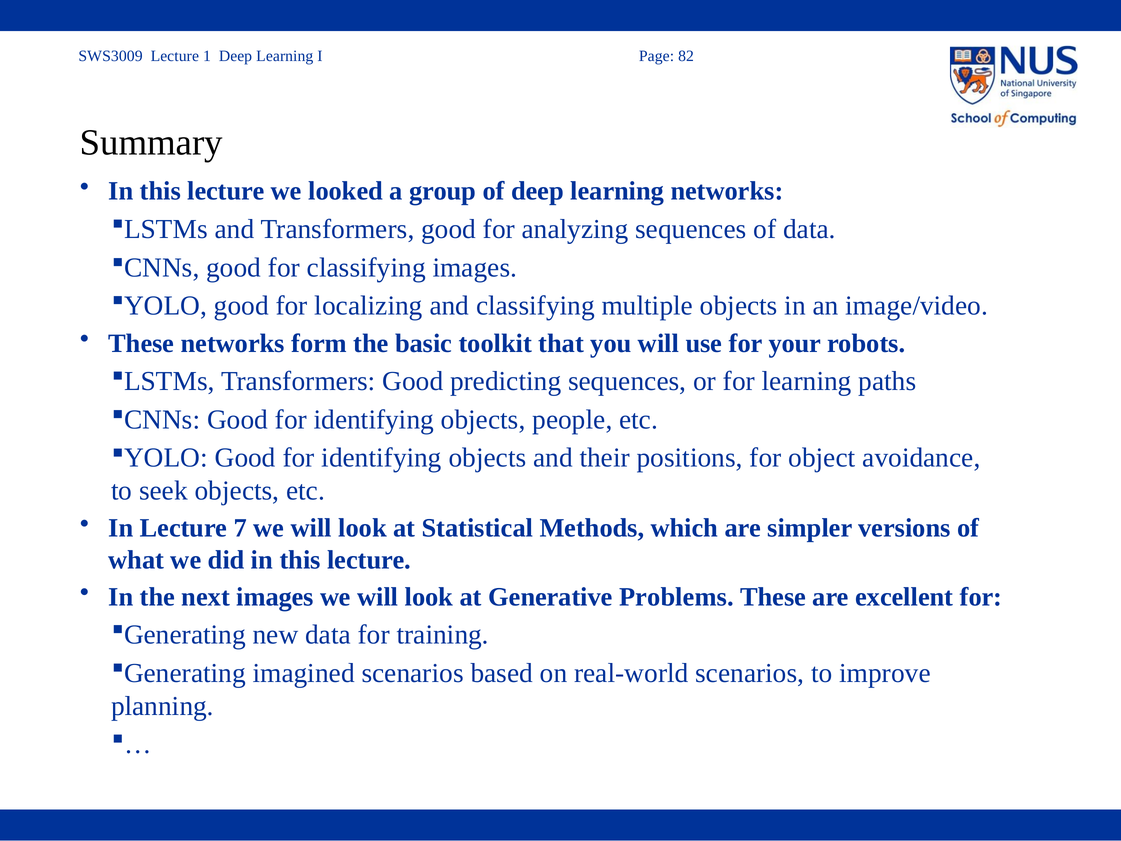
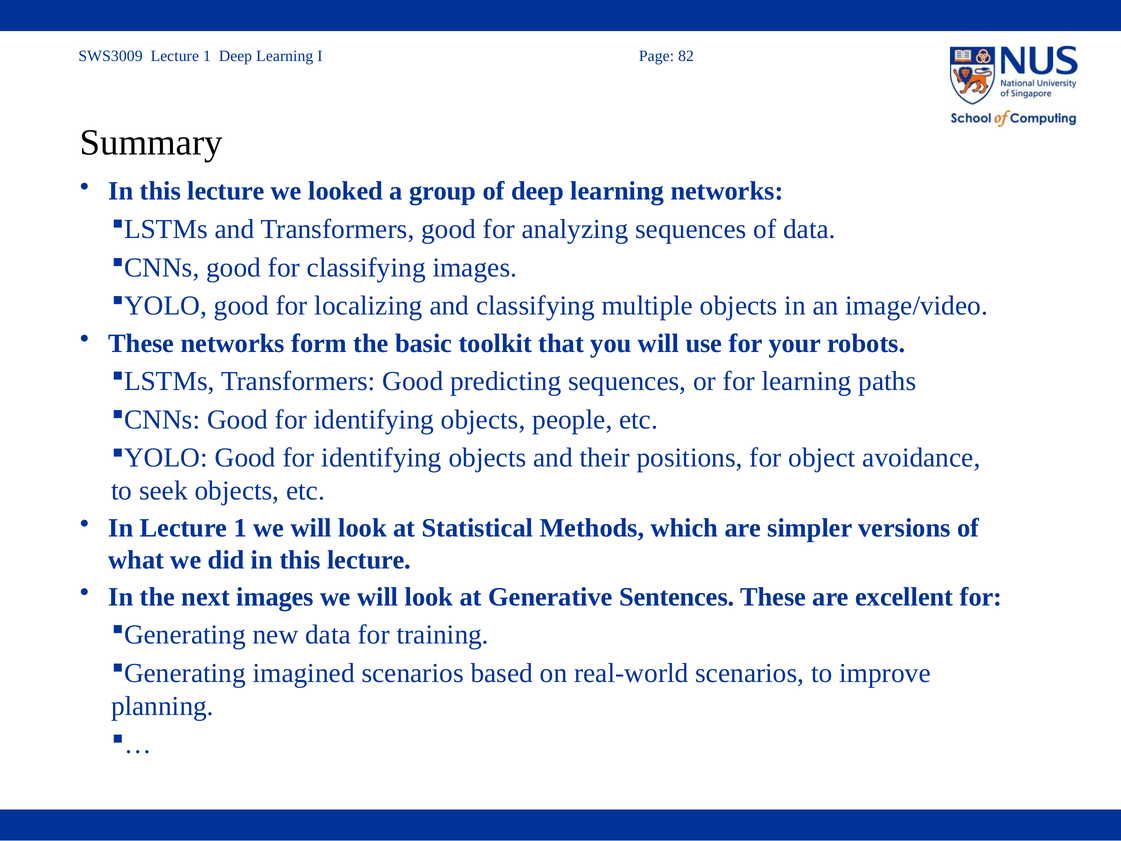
In Lecture 7: 7 -> 1 (240, 528)
Problems: Problems -> Sentences (677, 597)
